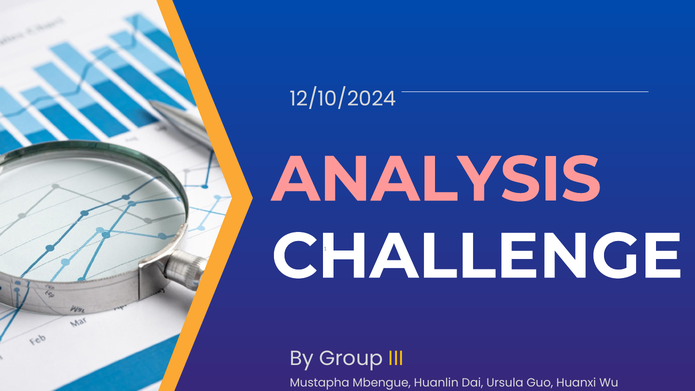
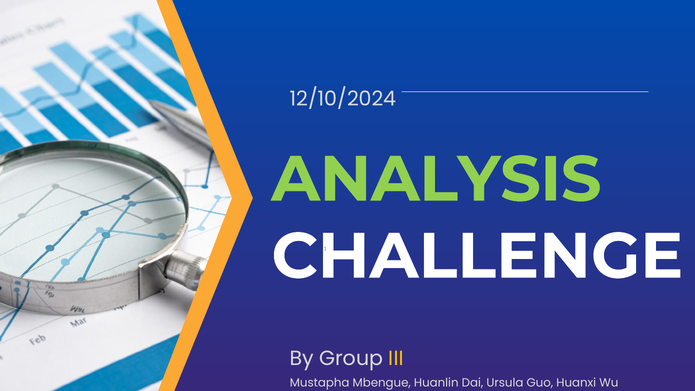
ANALYSIS colour: pink -> light green (436, 180)
